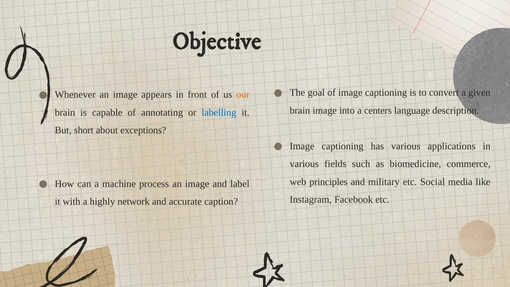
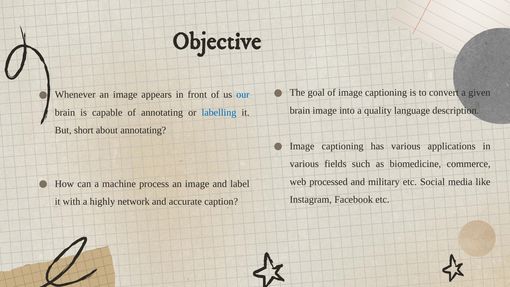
our colour: orange -> blue (243, 95)
centers: centers -> quality (378, 110)
about exceptions: exceptions -> annotating (143, 130)
principles: principles -> processed (328, 182)
